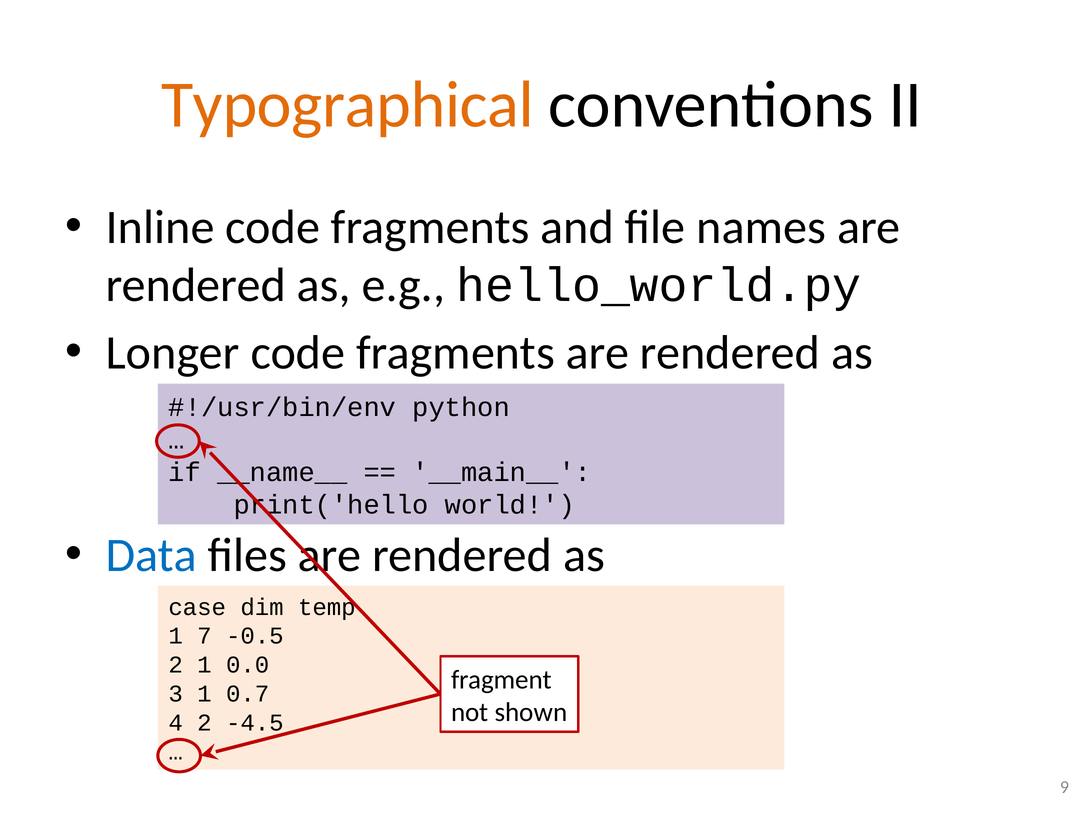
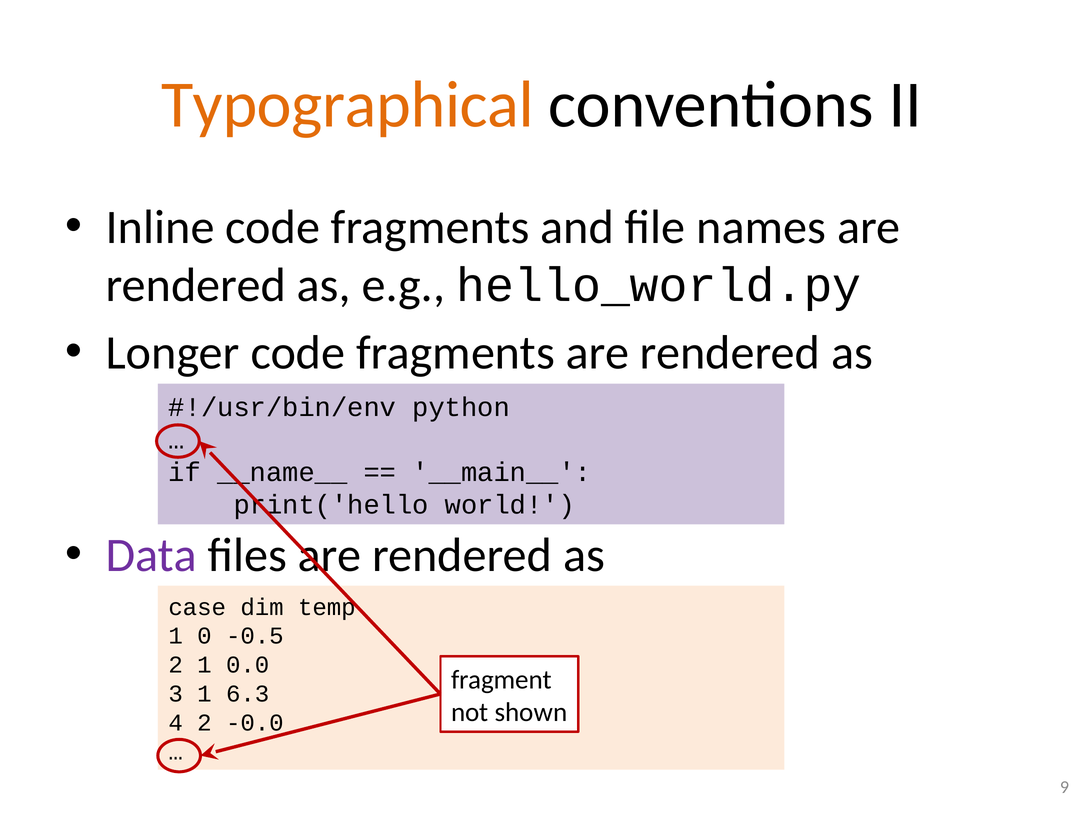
Data colour: blue -> purple (151, 555)
7: 7 -> 0 (204, 636)
0.7: 0.7 -> 6.3 (248, 694)
-4.5: -4.5 -> -0.0 (255, 723)
